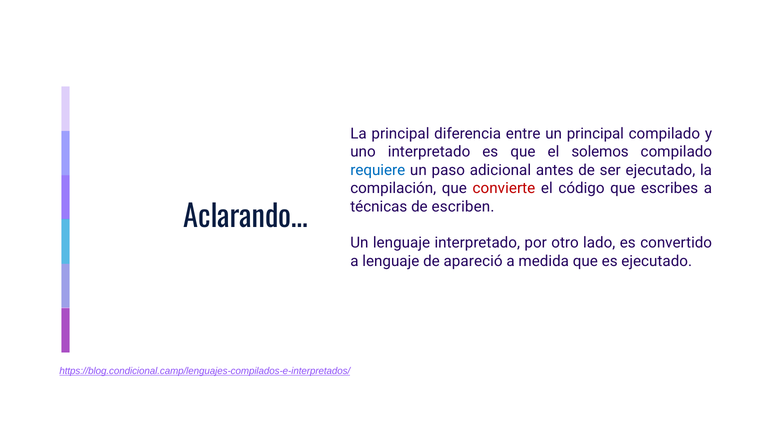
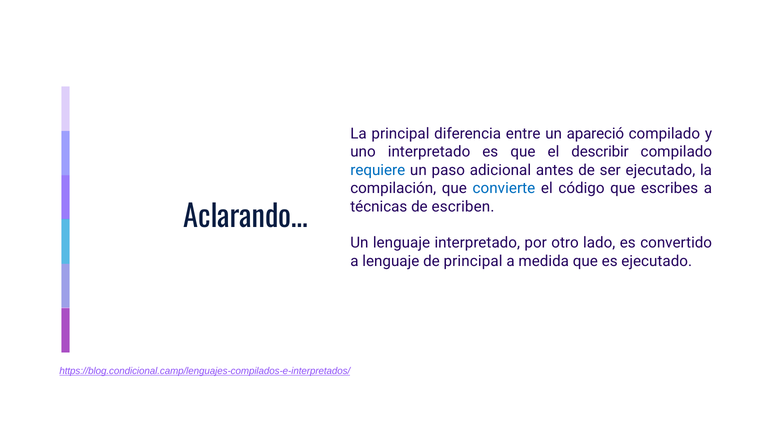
un principal: principal -> apareció (595, 134)
solemos: solemos -> describir (600, 152)
convierte colour: red -> blue (504, 188)
de apareció: apareció -> principal (473, 261)
